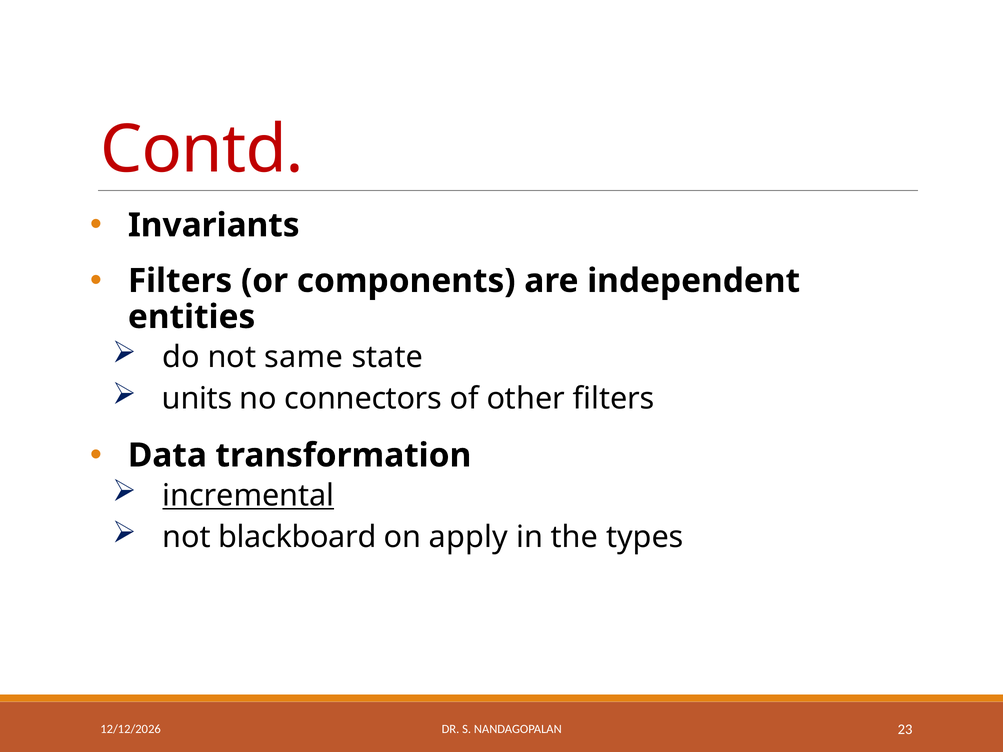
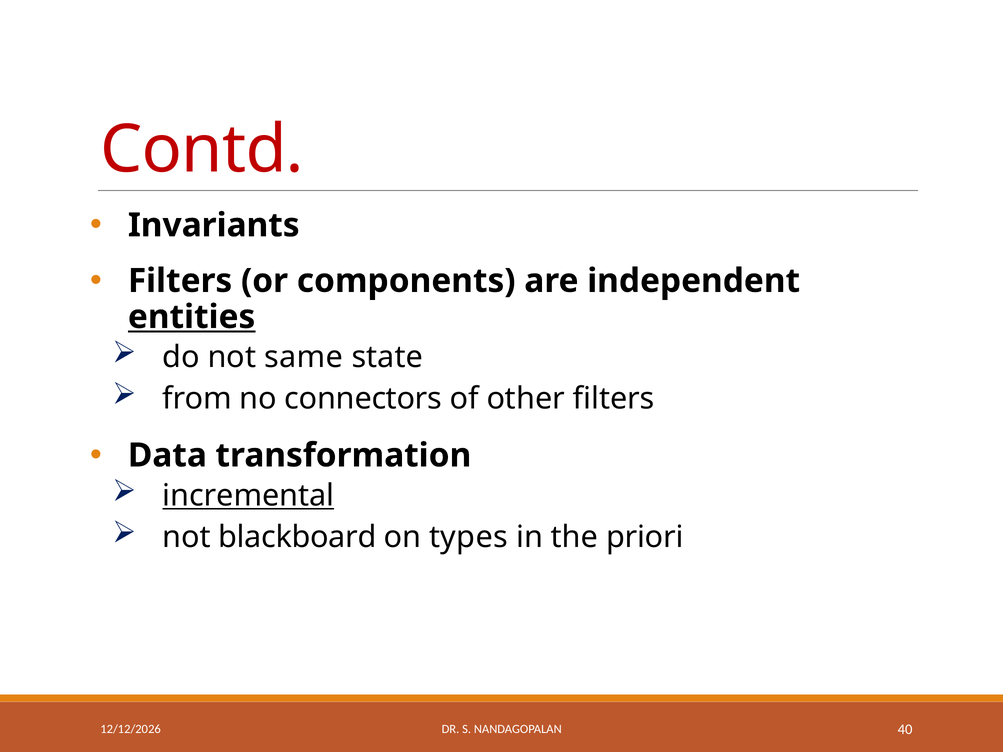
entities underline: none -> present (192, 317)
units: units -> from (197, 399)
apply: apply -> types (468, 537)
types: types -> priori (645, 537)
23: 23 -> 40 (905, 730)
